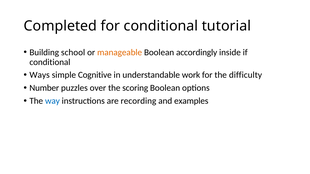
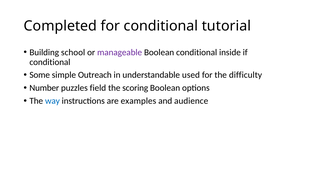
manageable colour: orange -> purple (120, 52)
Boolean accordingly: accordingly -> conditional (197, 52)
Ways: Ways -> Some (40, 75)
Cognitive: Cognitive -> Outreach (95, 75)
work: work -> used (191, 75)
over: over -> field (98, 88)
recording: recording -> examples (138, 101)
examples: examples -> audience (191, 101)
